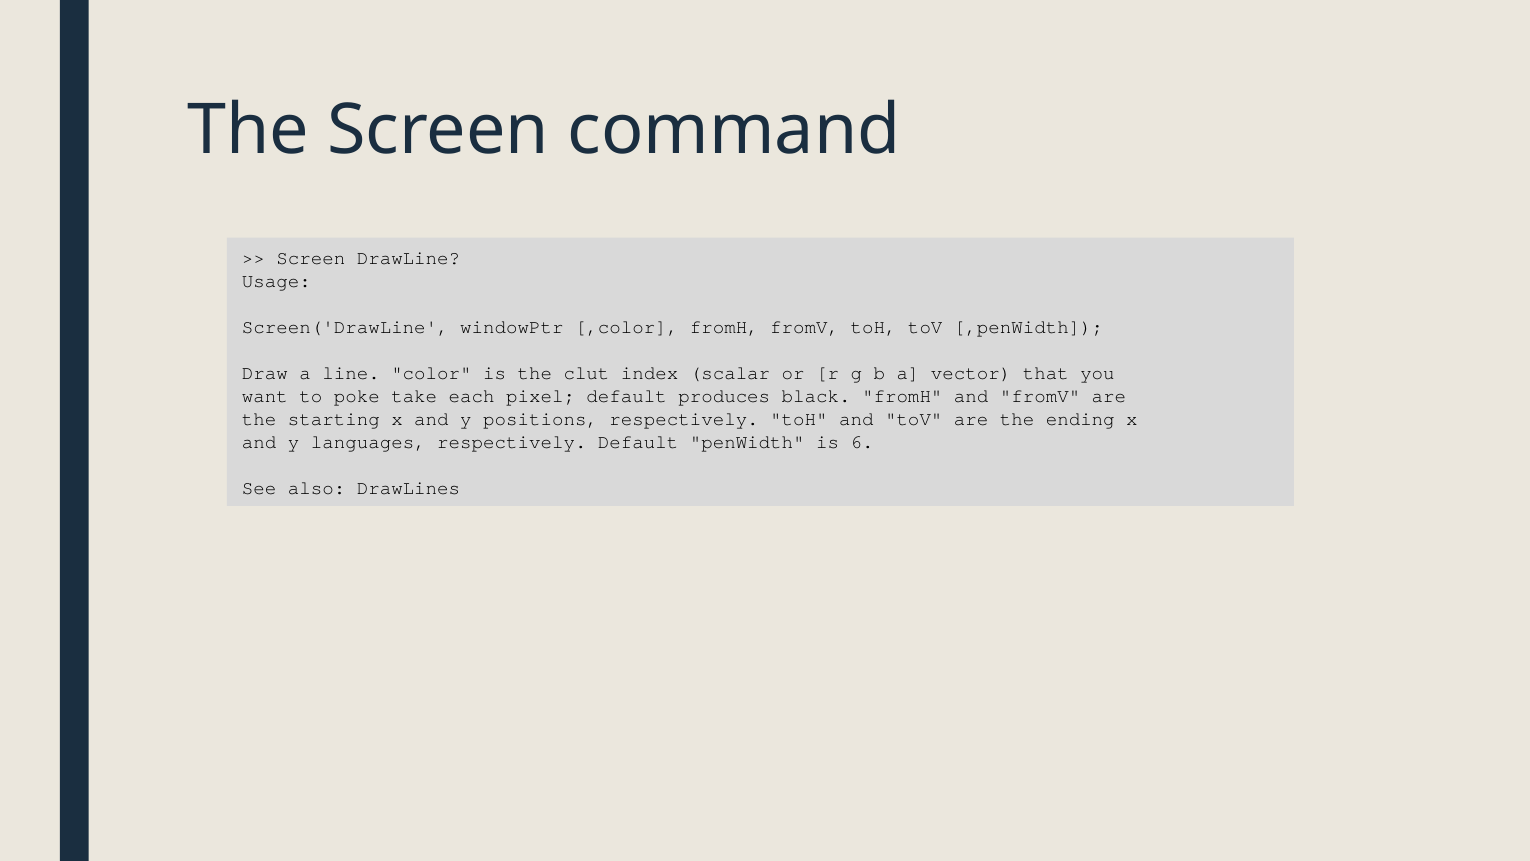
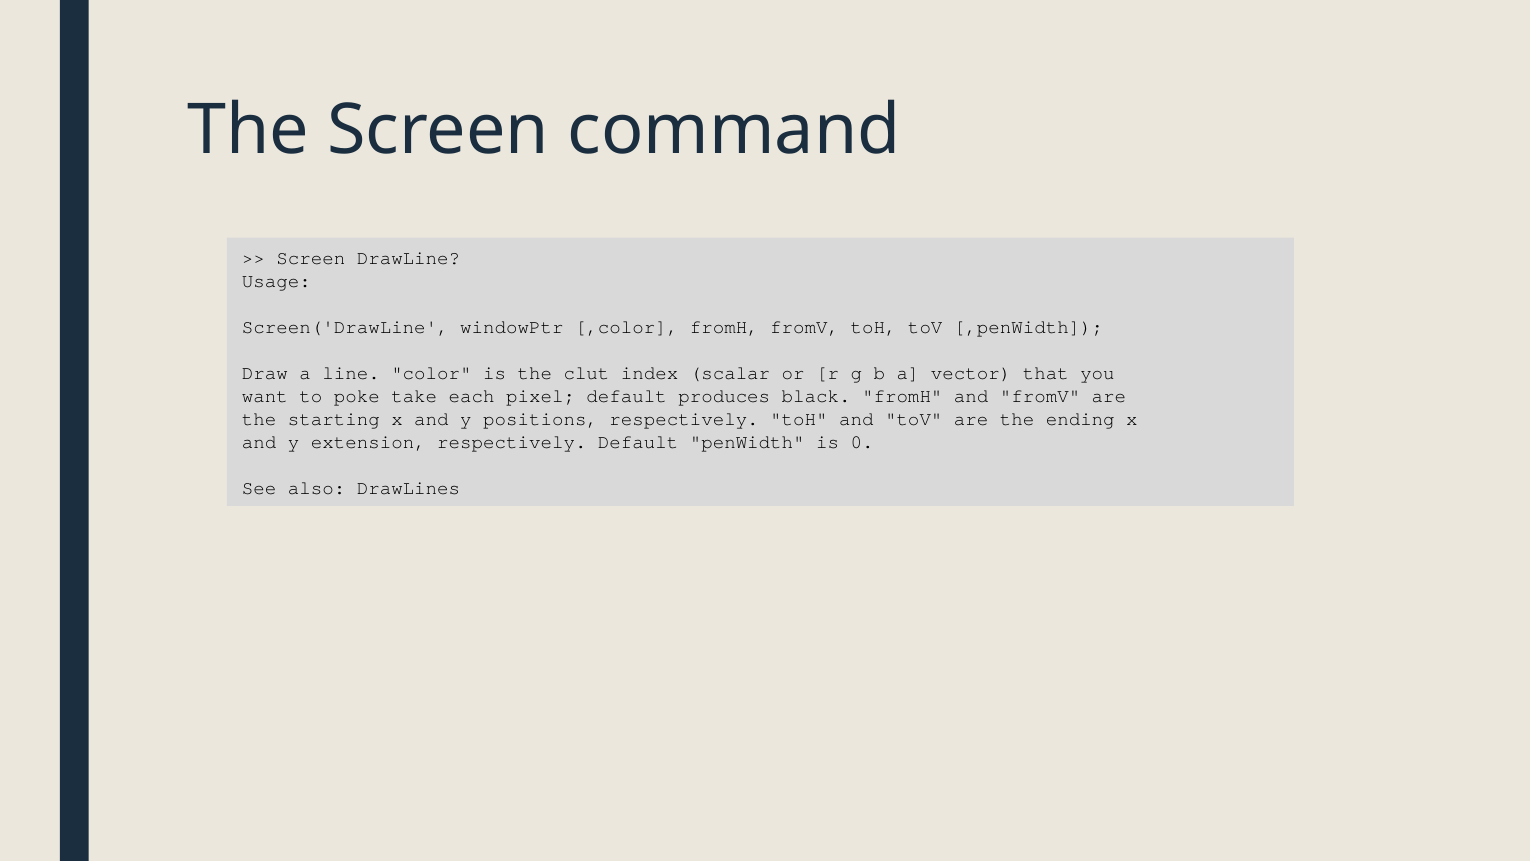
languages: languages -> extension (368, 442)
6: 6 -> 0 (862, 442)
